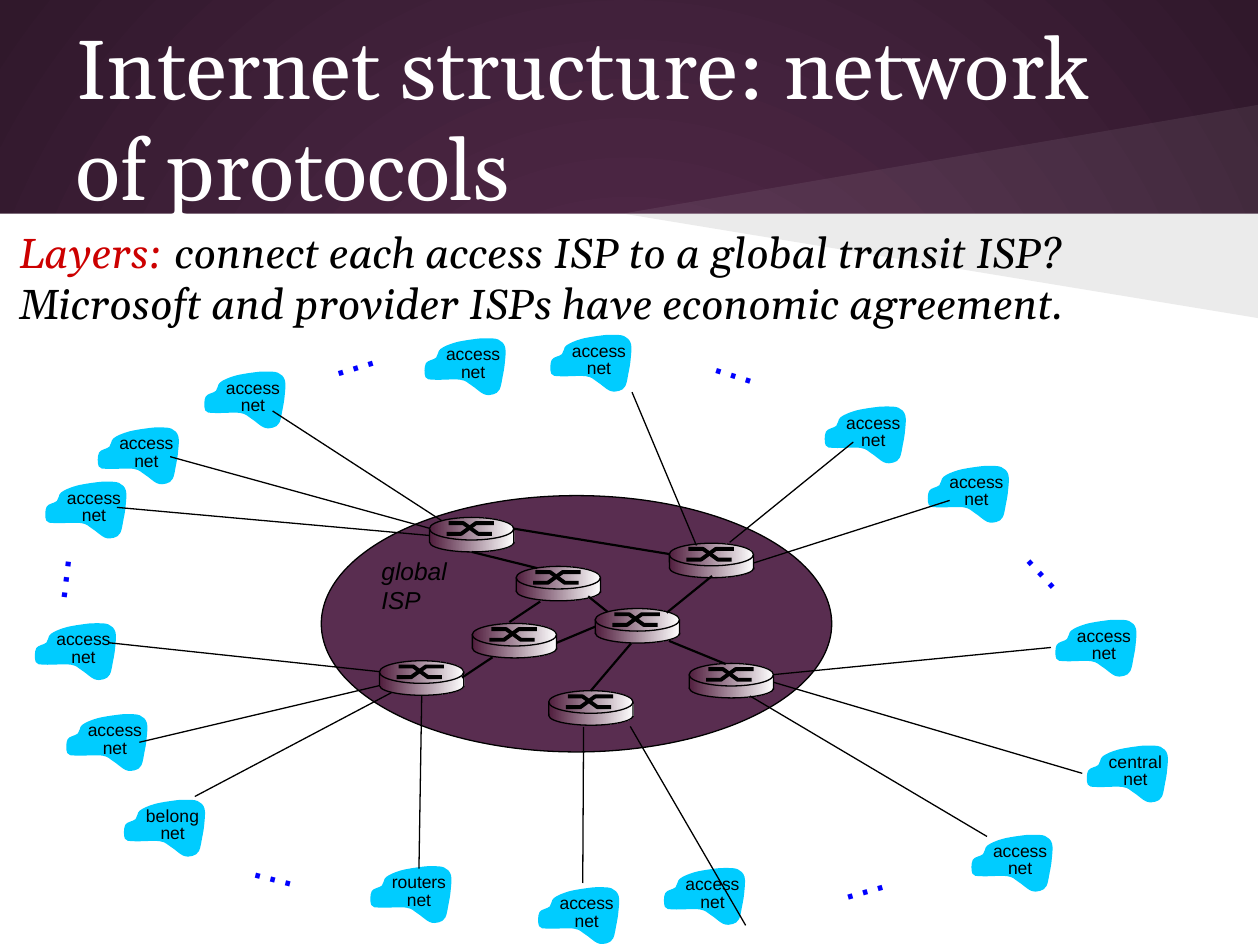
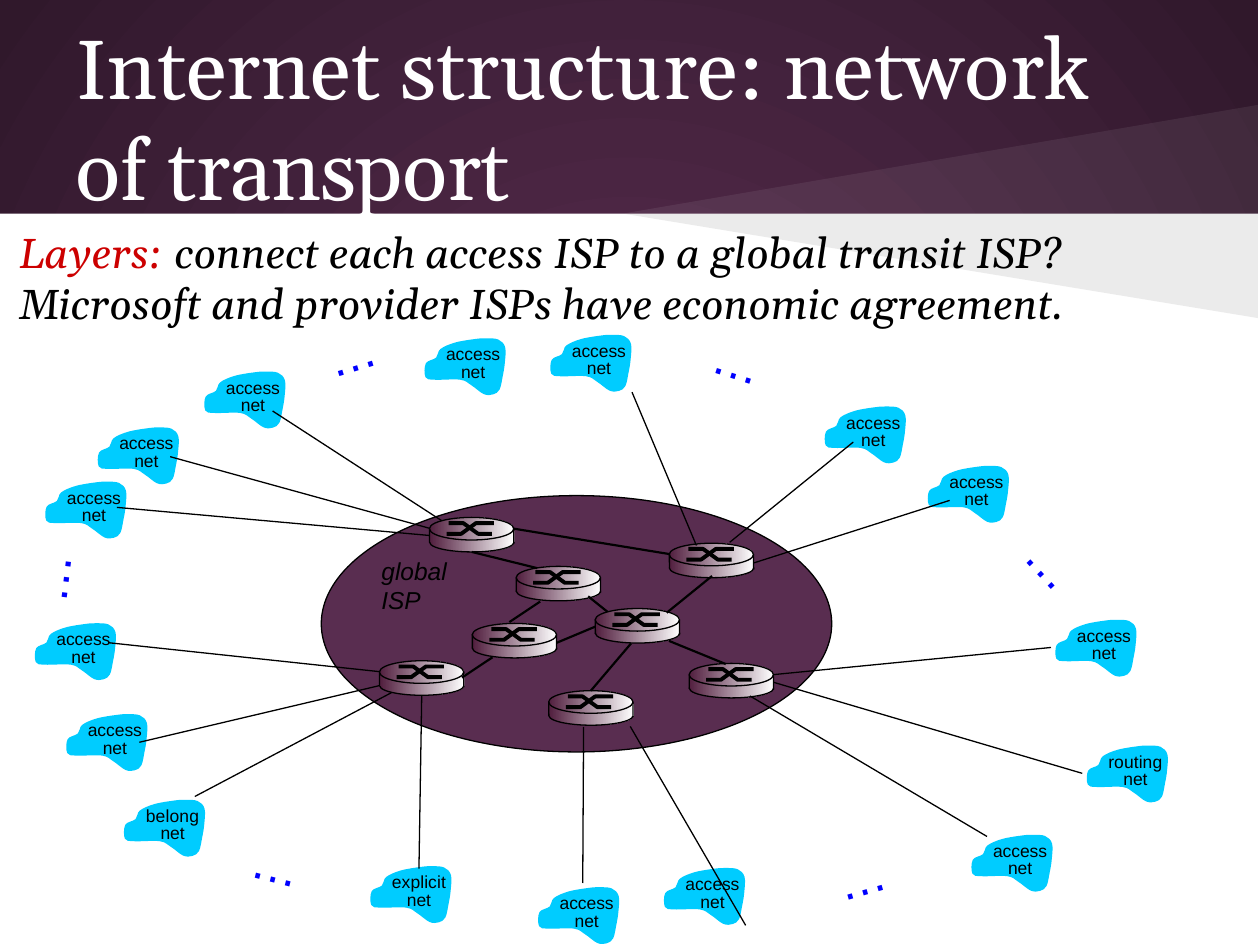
protocols: protocols -> transport (339, 173)
central: central -> routing (1135, 762)
routers: routers -> explicit (419, 883)
